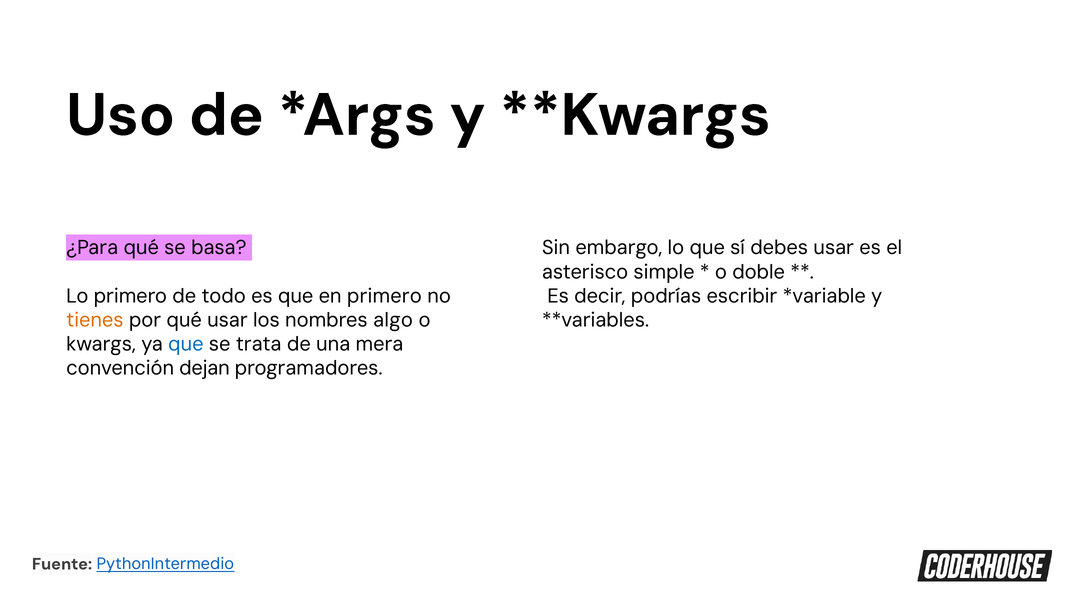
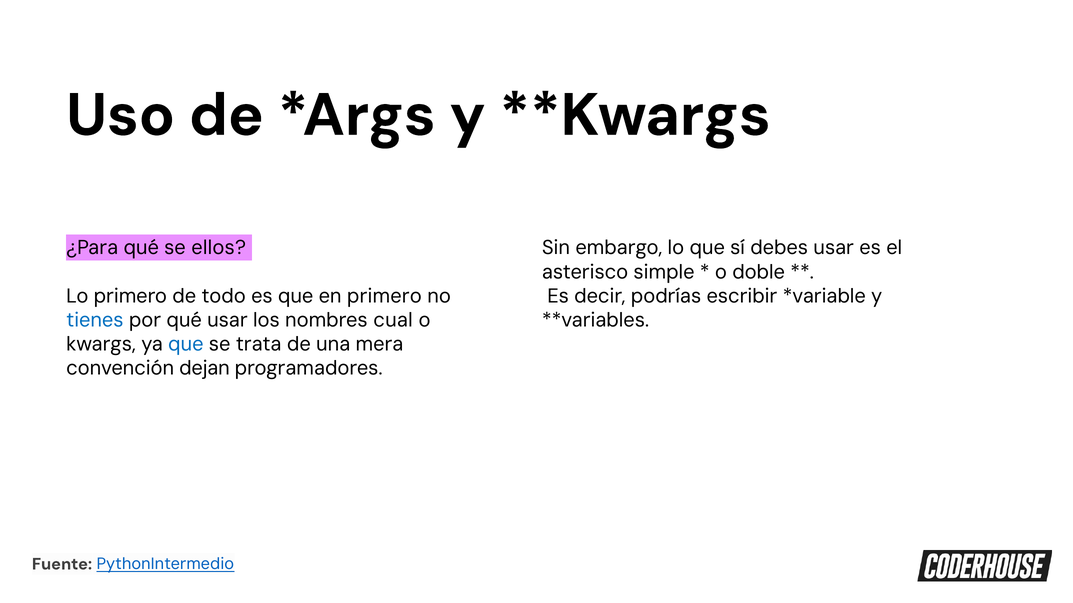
basa: basa -> ellos (219, 248)
tienes colour: orange -> blue (95, 320)
algo: algo -> cual (393, 320)
